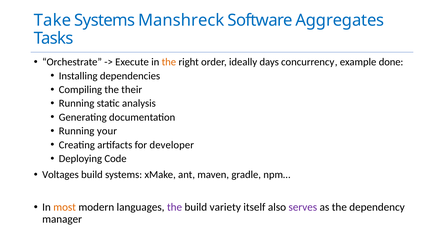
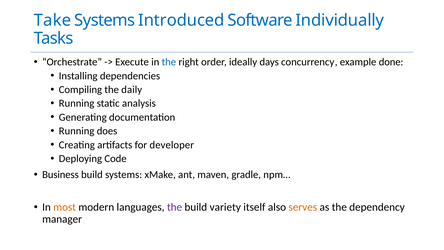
Manshreck: Manshreck -> Introduced (181, 20)
Aggregates: Aggregates -> Individually (340, 20)
the colour: orange -> blue (169, 62)
their: their -> daily (132, 90)
your: your -> does (107, 131)
Voltages: Voltages -> Business (60, 175)
serves colour: purple -> orange (303, 207)
